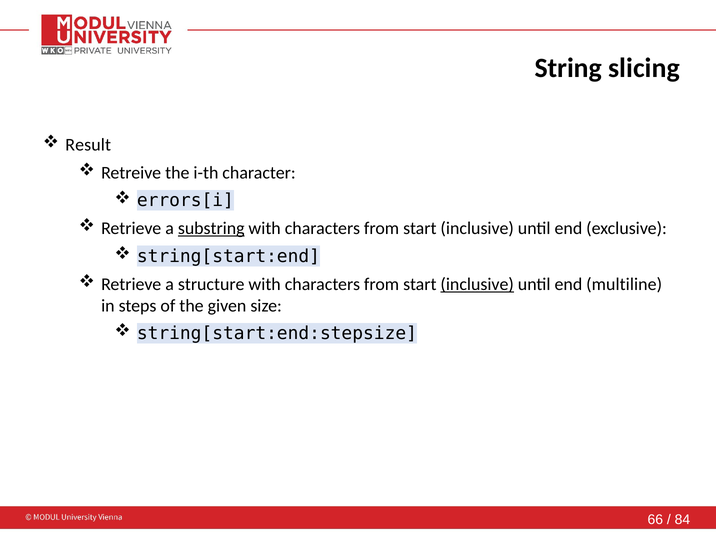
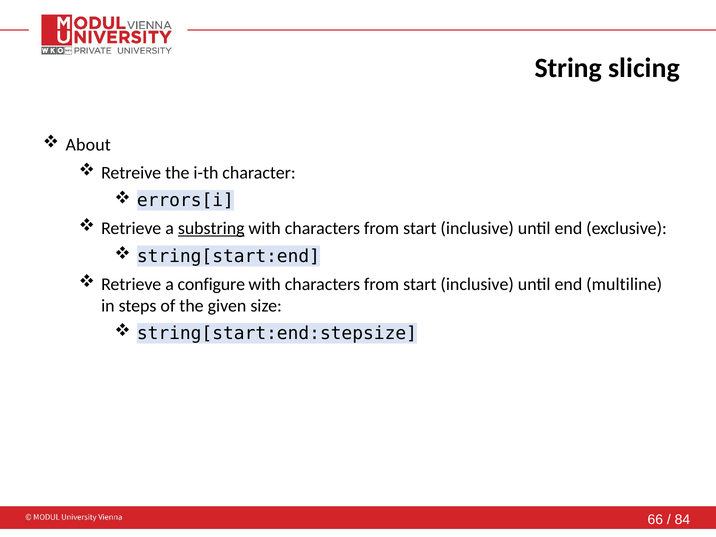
Result: Result -> About (88, 145)
structure: structure -> configure (211, 284)
inclusive underline: present -> none (477, 284)
